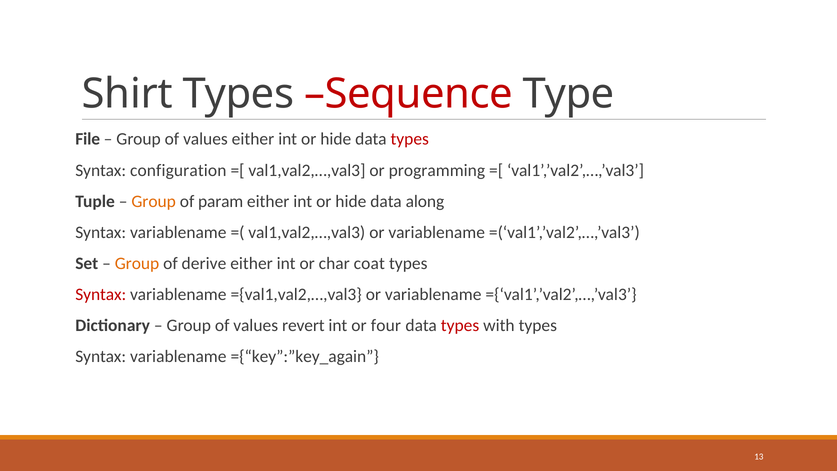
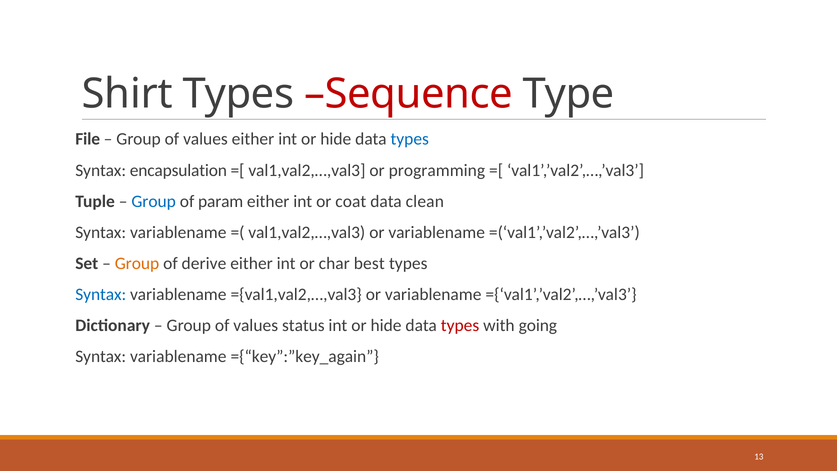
types colour: red -> blue (410, 139)
configuration: configuration -> encapsulation (178, 170)
Group colour: orange -> blue (154, 201)
hide: hide -> coat (351, 201)
along: along -> clean (425, 201)
coat: coat -> best (369, 263)
Syntax colour: red -> blue (101, 294)
revert: revert -> status (303, 325)
four: four -> hide (386, 325)
with types: types -> going (538, 325)
